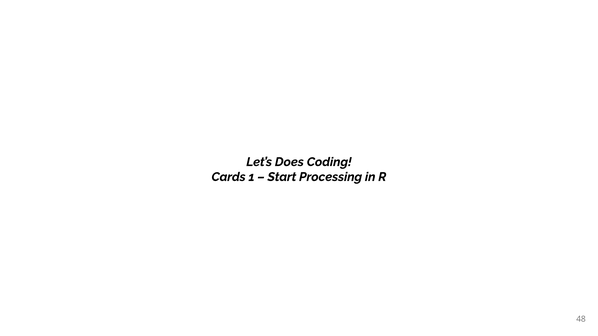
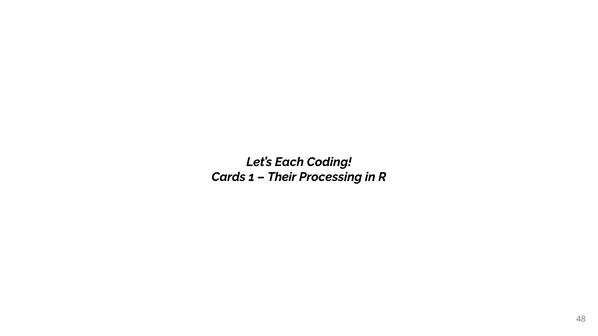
Does: Does -> Each (289, 162)
Start: Start -> Their (282, 177)
